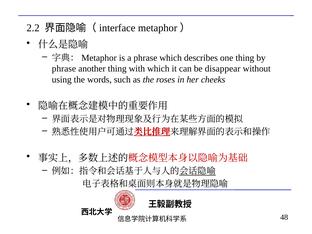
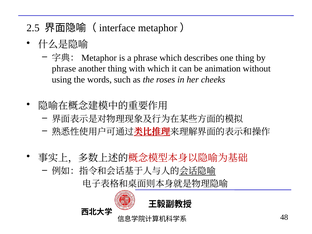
2.2: 2.2 -> 2.5 (33, 28)
disappear: disappear -> animation (223, 69)
